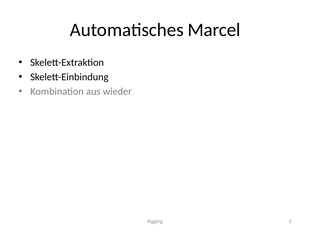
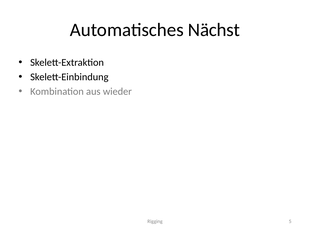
Marcel: Marcel -> Nächst (214, 30)
